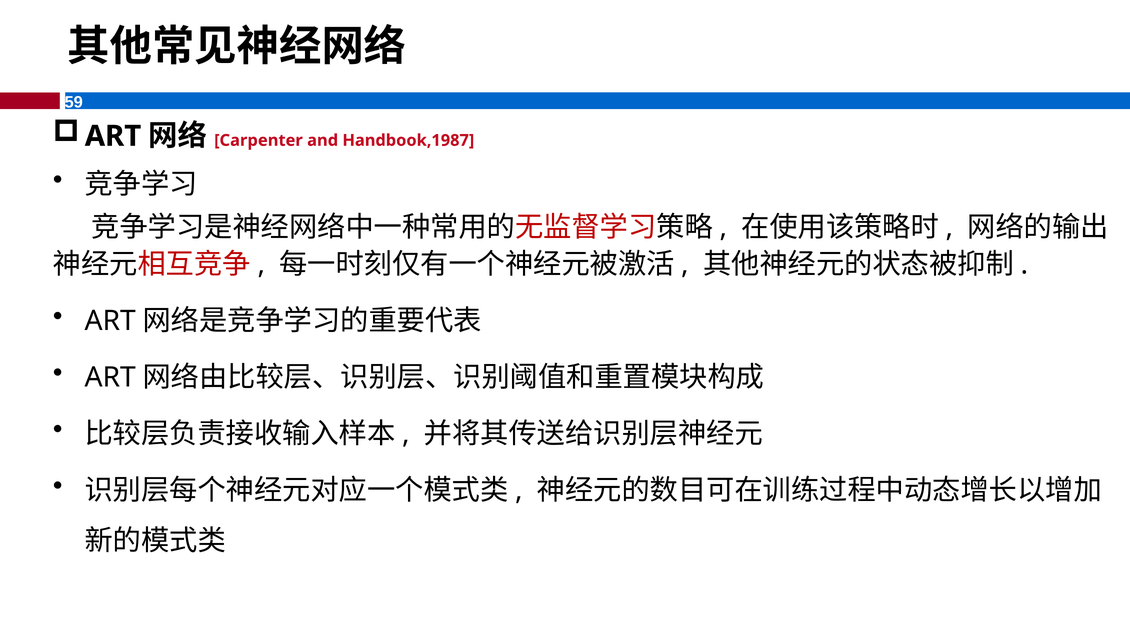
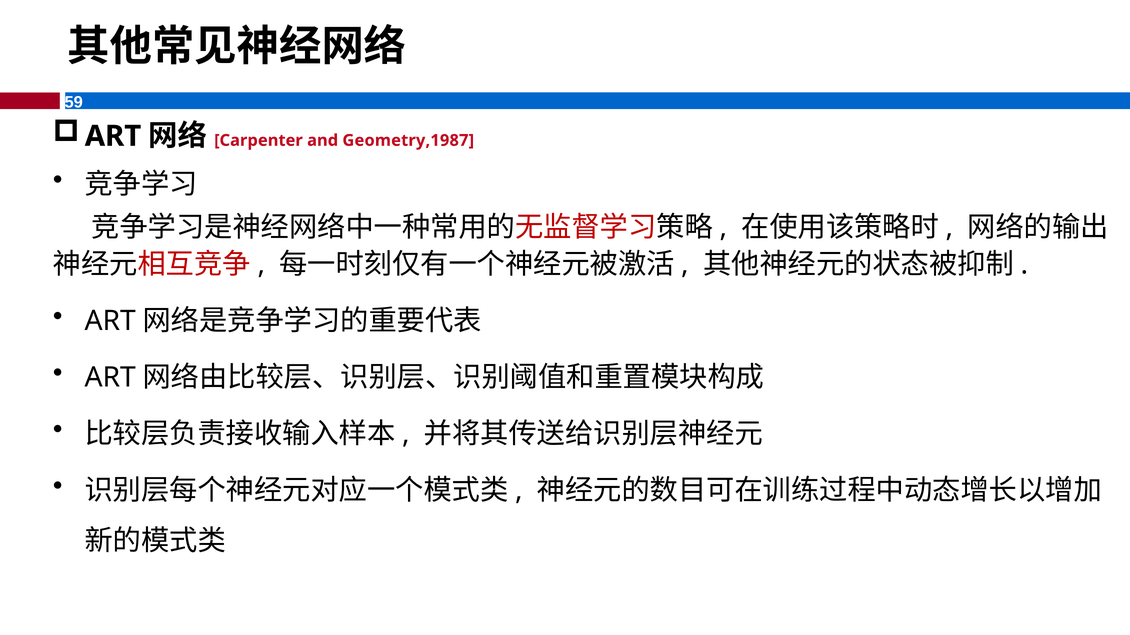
Handbook,1987: Handbook,1987 -> Geometry,1987 (408, 141)
